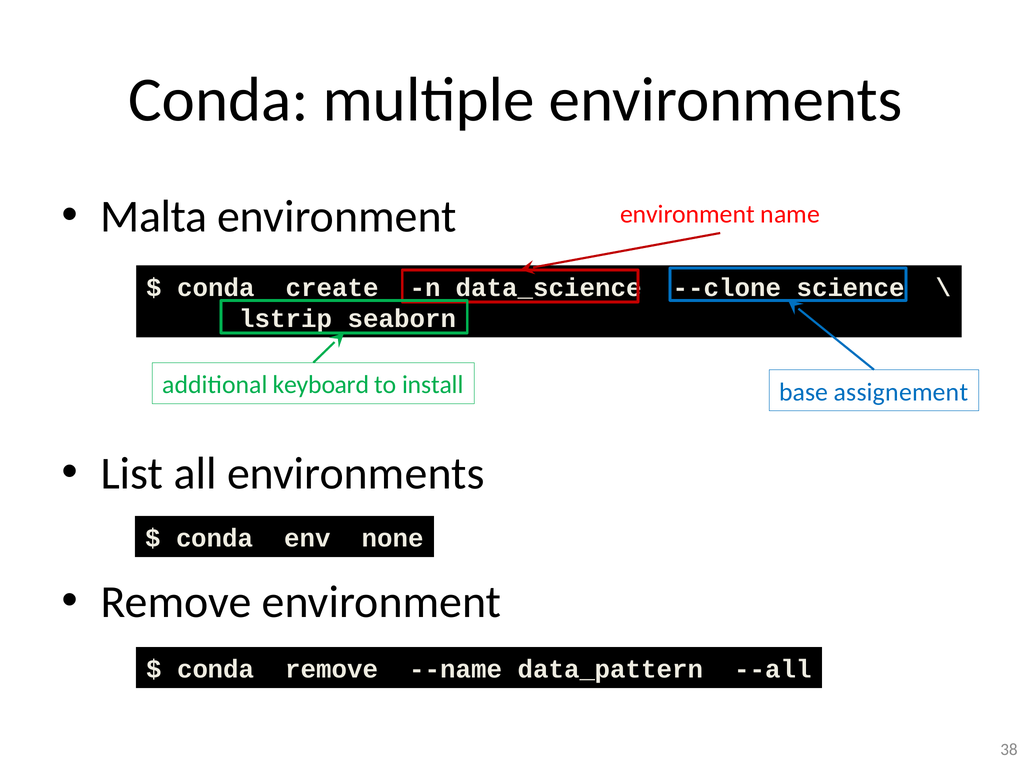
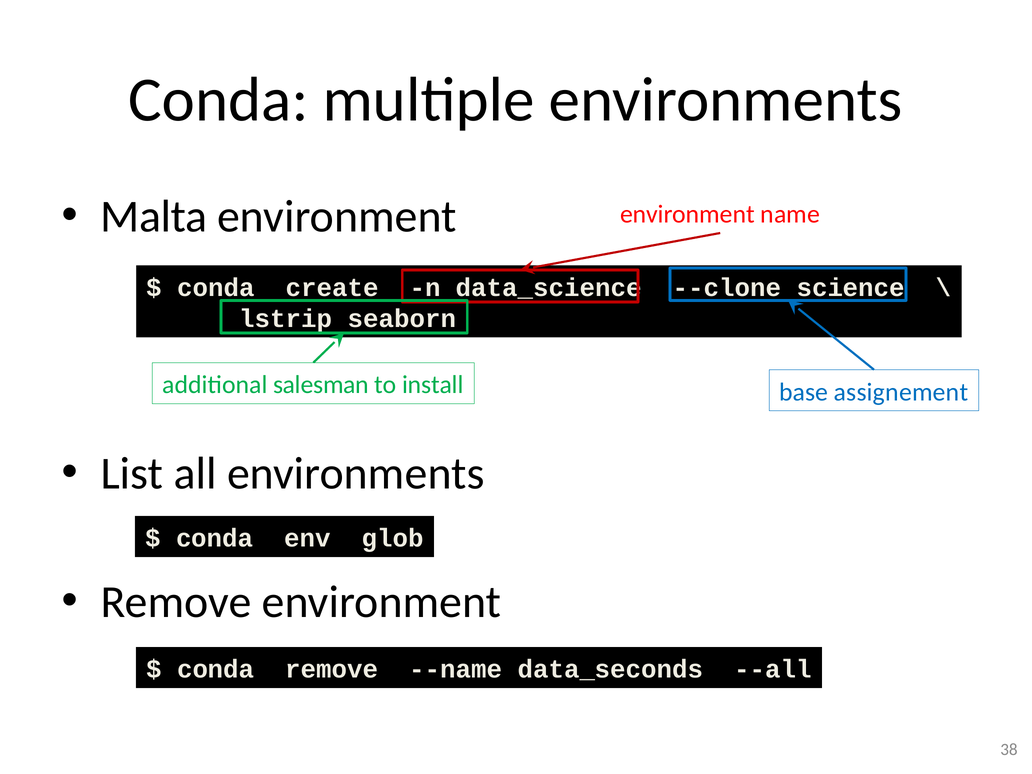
keyboard: keyboard -> salesman (321, 385)
none: none -> glob (393, 538)
data_pattern: data_pattern -> data_seconds (610, 669)
